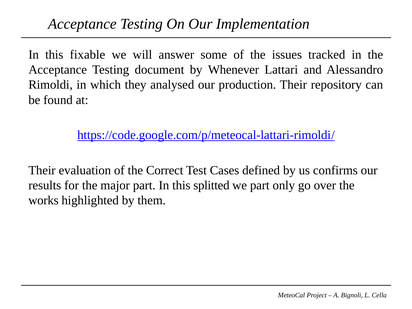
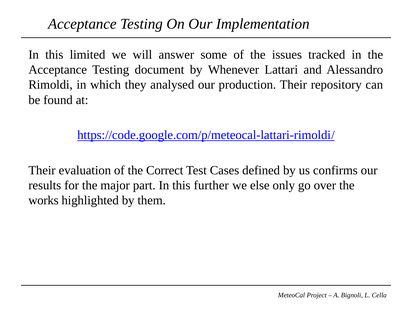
fixable: fixable -> limited (88, 55)
splitted: splitted -> further (211, 185)
we part: part -> else (260, 185)
